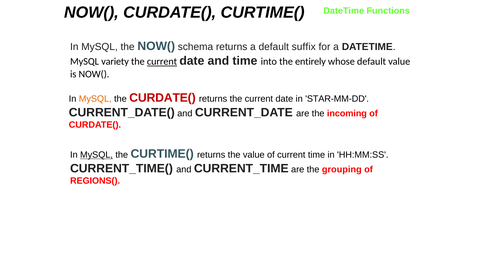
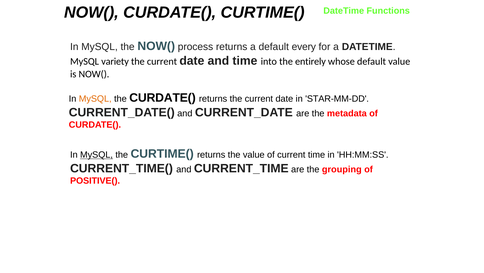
schema: schema -> process (195, 47)
suffix: suffix -> every (304, 47)
current underline: present -> none (162, 61)
CURDATE( colour: red -> black (163, 98)
incoming: incoming -> metadata (347, 113)
REGIONS(: REGIONS( -> POSITIVE( (95, 180)
